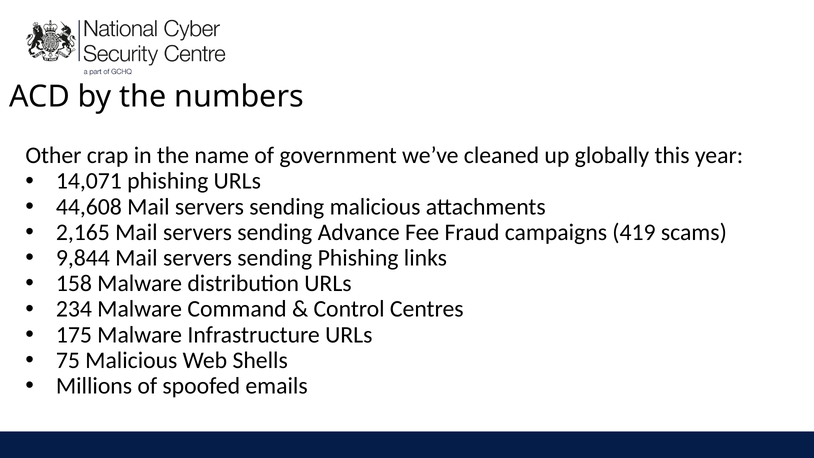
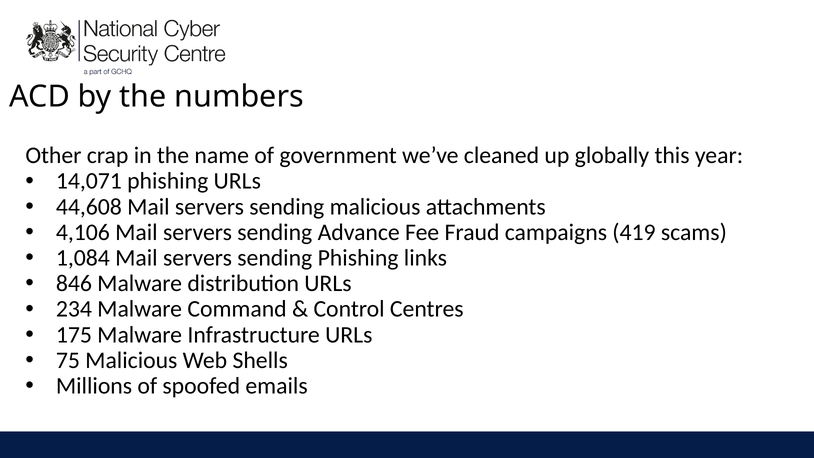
2,165: 2,165 -> 4,106 (83, 232)
9,844: 9,844 -> 1,084 (83, 258)
158: 158 -> 846 (74, 283)
